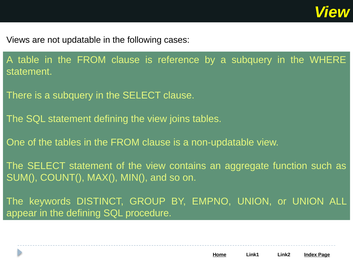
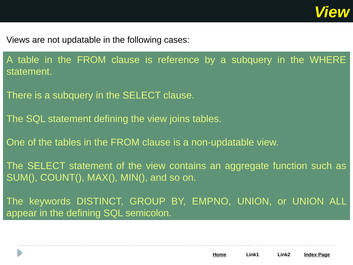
procedure: procedure -> semicolon (148, 213)
